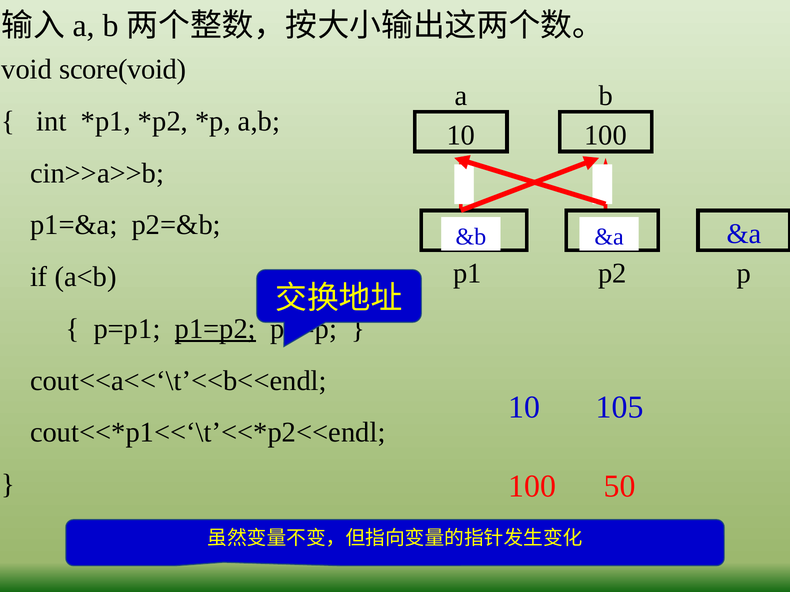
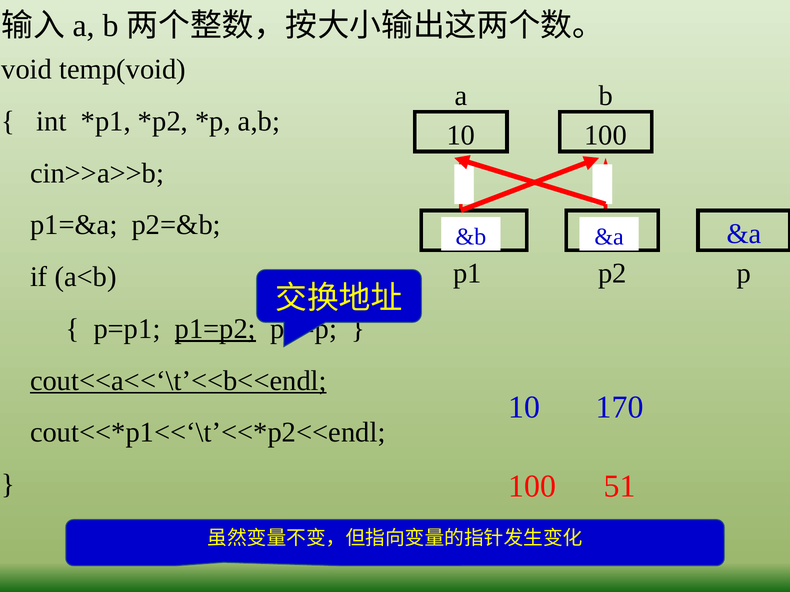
score(void: score(void -> temp(void (123, 69)
cout<<a<<‘\t’<<b<<endl underline: none -> present (178, 381)
105: 105 -> 170 (620, 408)
50: 50 -> 51 (620, 487)
